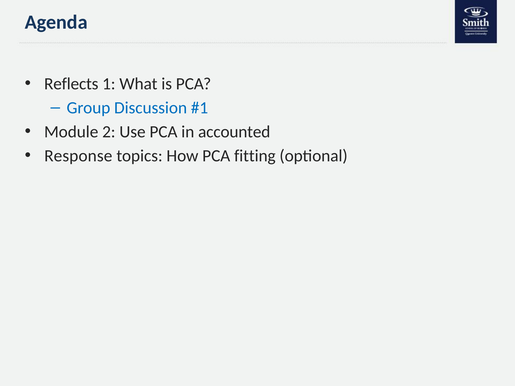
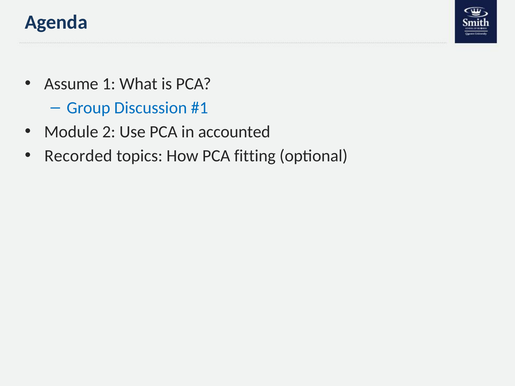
Reflects: Reflects -> Assume (71, 84)
Response: Response -> Recorded (78, 156)
